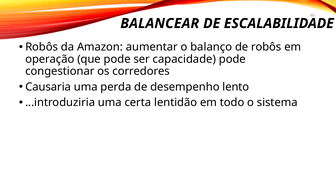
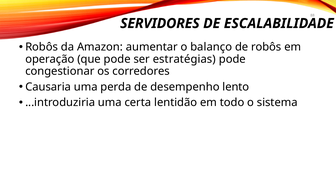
BALANCEAR: BALANCEAR -> SERVIDORES (160, 23)
capacidade: capacidade -> estratégias (184, 59)
